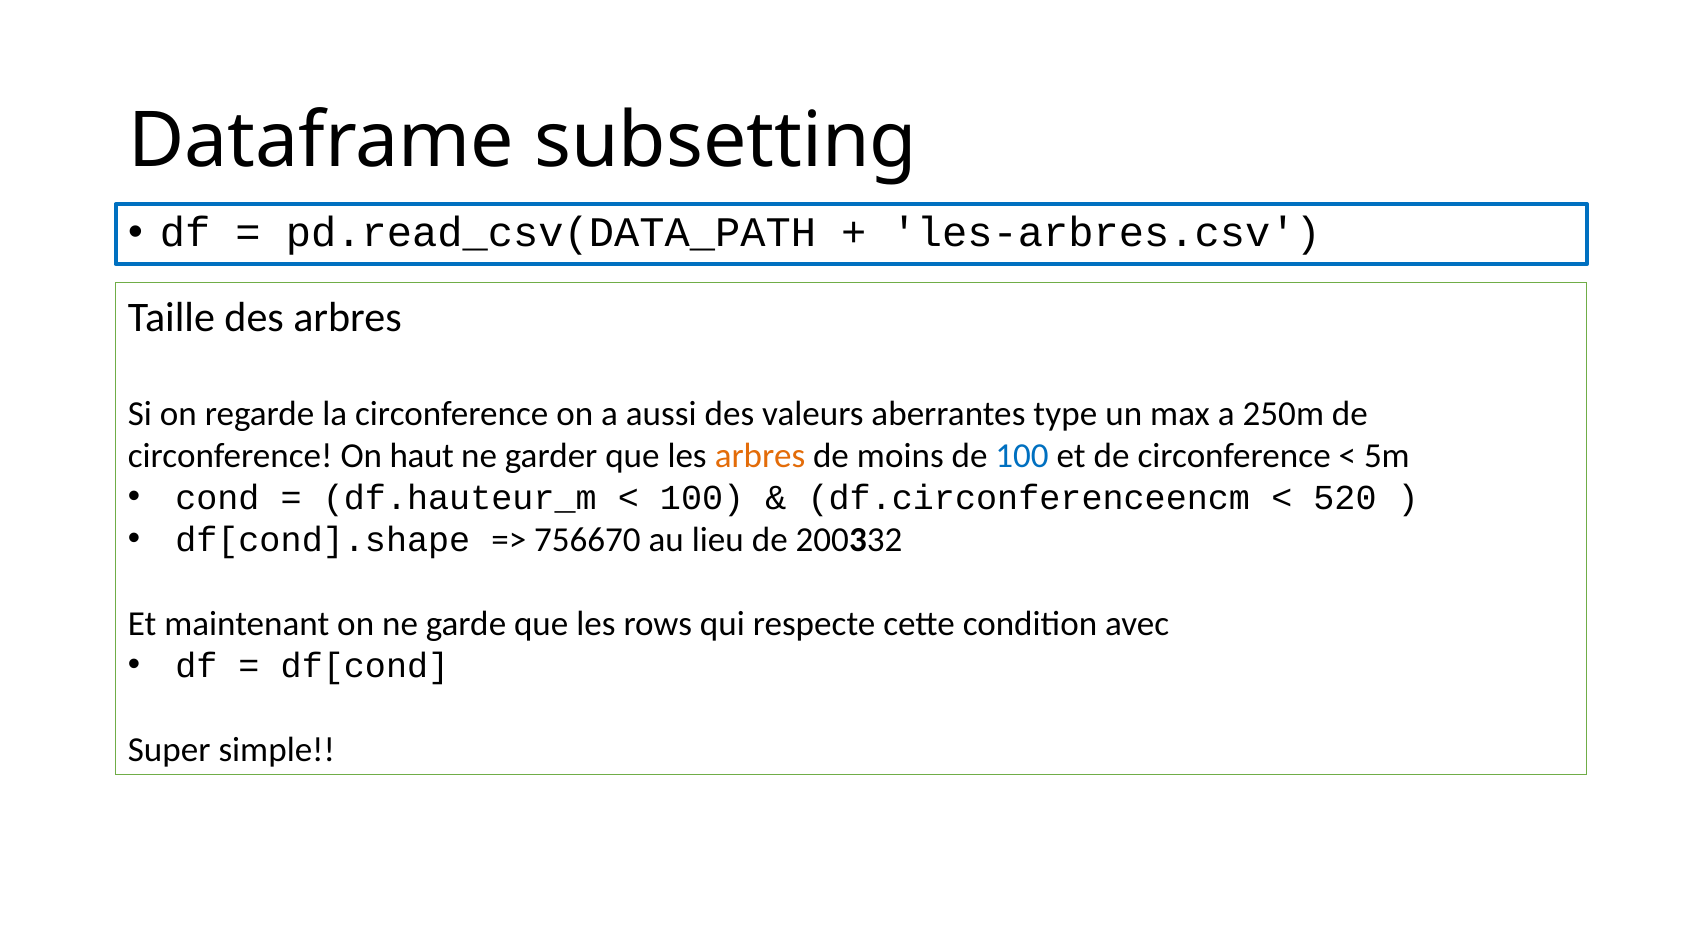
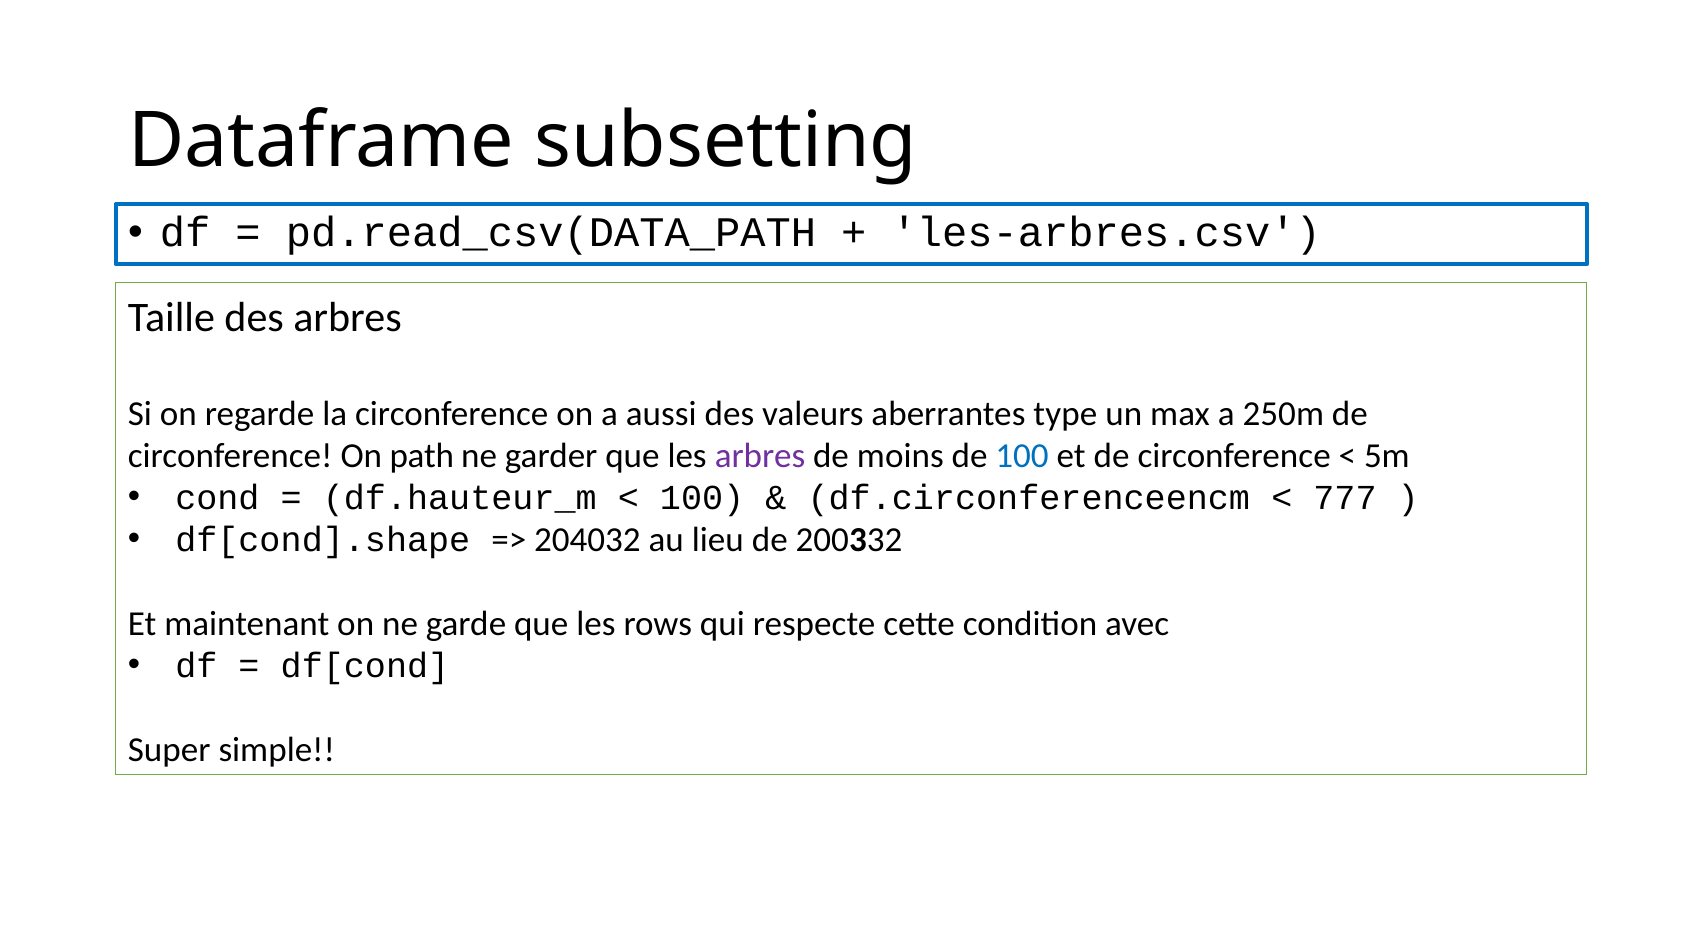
haut: haut -> path (422, 456)
arbres colour: orange -> purple (760, 456)
520: 520 -> 777 (1345, 498)
756670: 756670 -> 204032 (587, 540)
